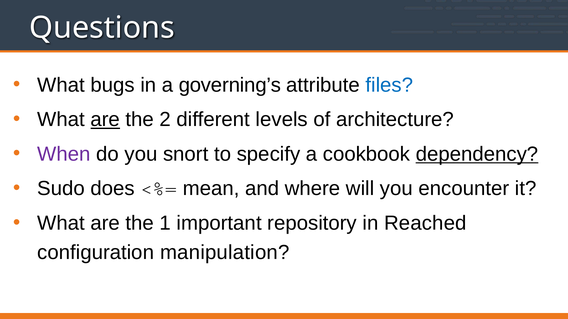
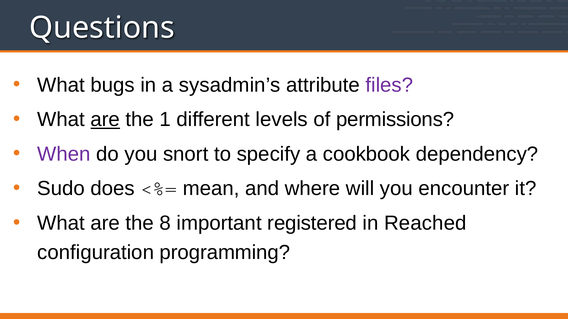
governing’s: governing’s -> sysadmin’s (230, 85)
files colour: blue -> purple (389, 85)
2: 2 -> 1 (165, 120)
architecture: architecture -> permissions (395, 120)
dependency underline: present -> none (477, 154)
1: 1 -> 8 (165, 223)
repository: repository -> registered (312, 223)
manipulation: manipulation -> programming (225, 253)
